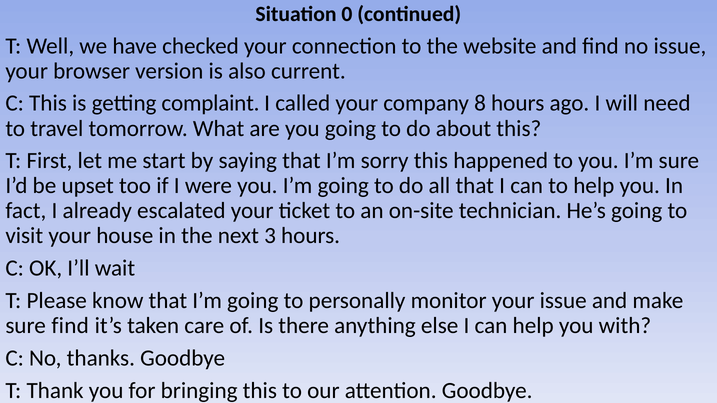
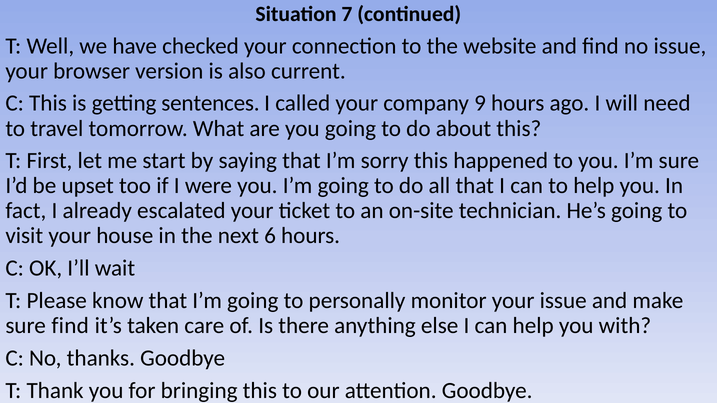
0: 0 -> 7 (347, 14)
complaint: complaint -> sentences (210, 103)
8: 8 -> 9 (480, 103)
3: 3 -> 6 (270, 236)
